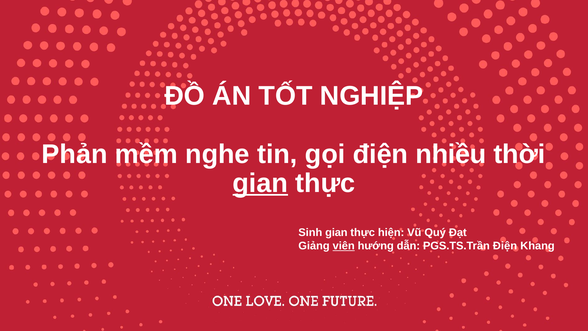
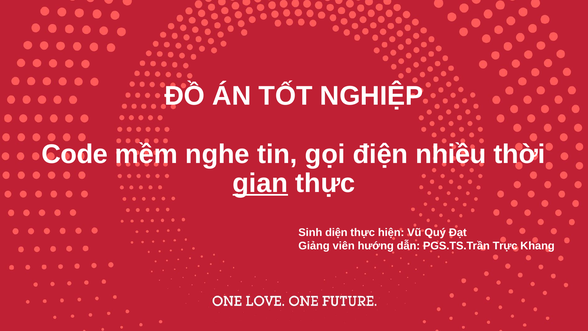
Phản: Phản -> Code (75, 154)
Sinh gian: gian -> diện (336, 232)
viên underline: present -> none (344, 246)
PGS.TS.Trần Điện: Điện -> Trực (505, 246)
